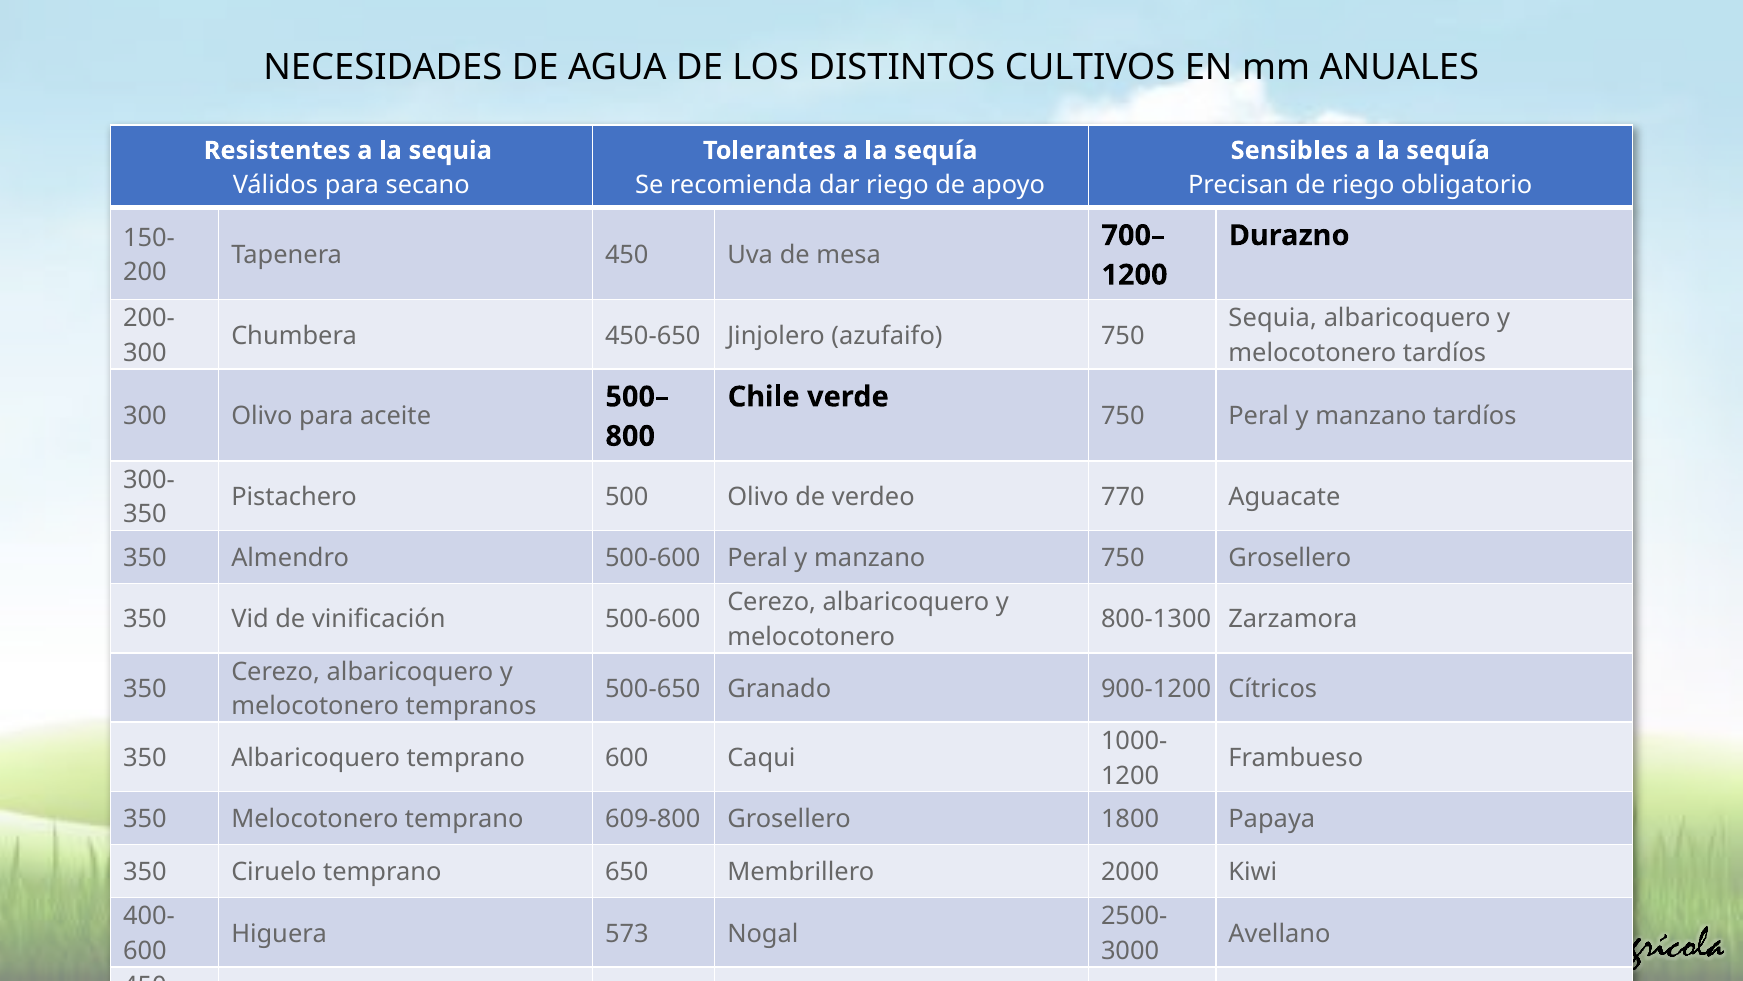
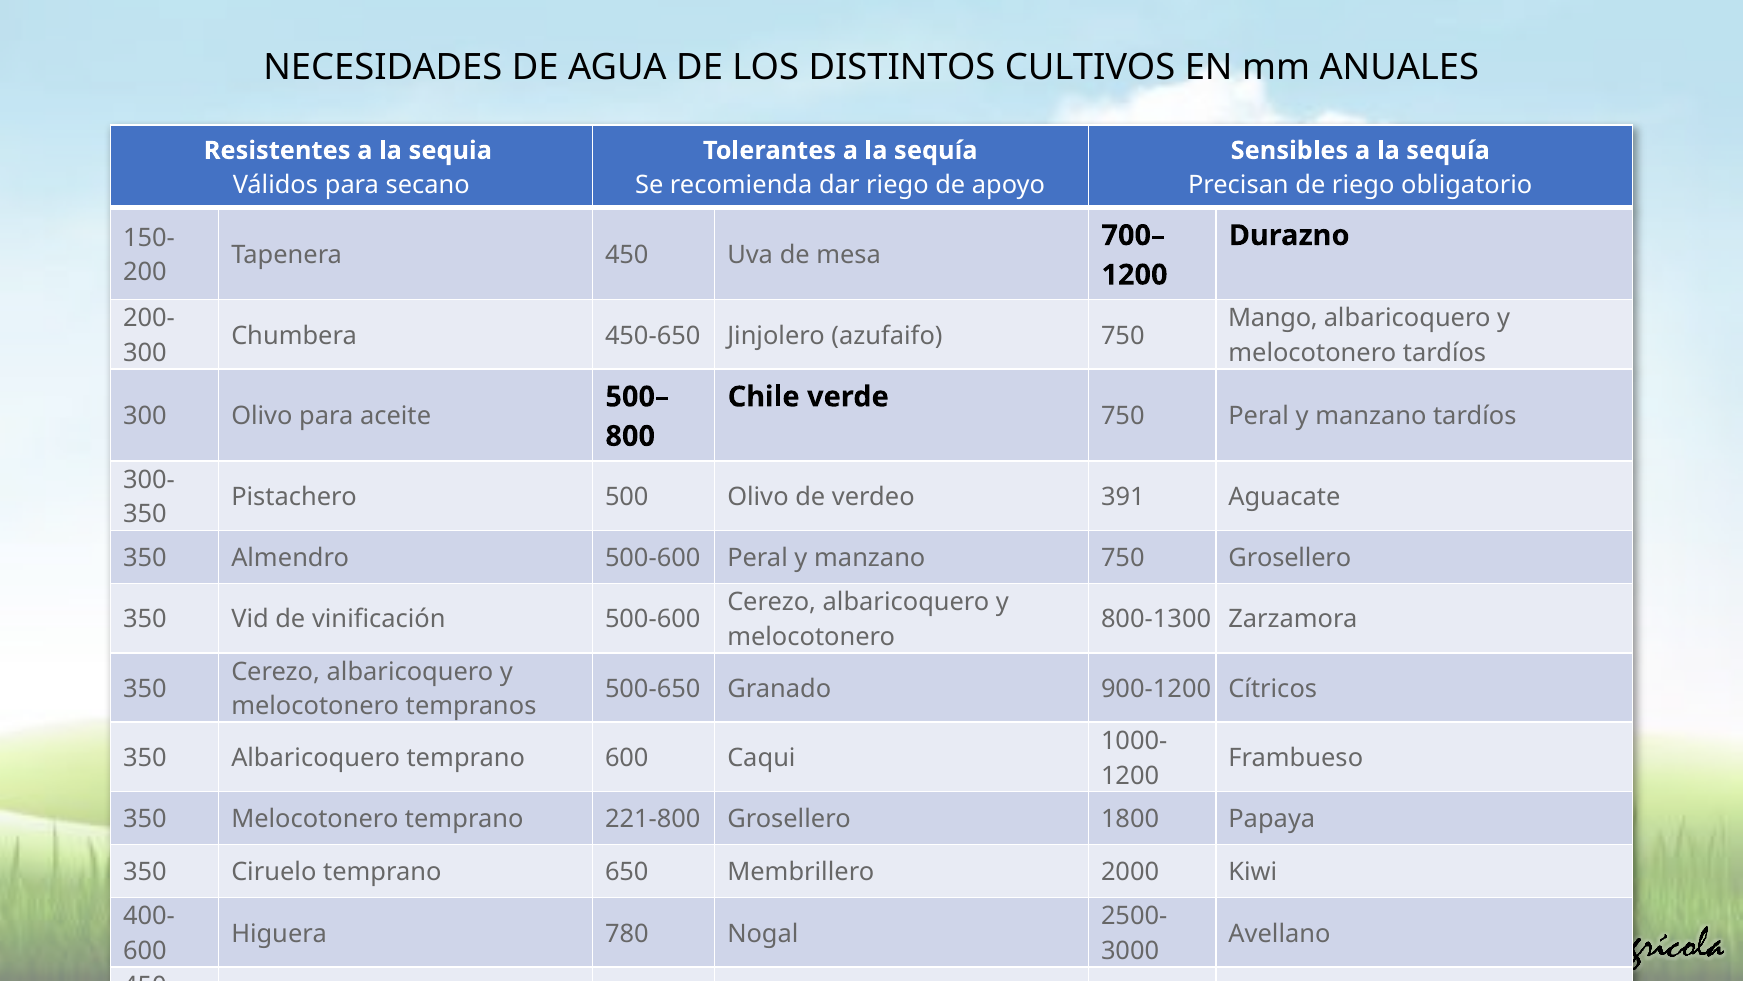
Sequia: Sequia -> Mango (1273, 318)
770: 770 -> 391 (1123, 497)
609-800: 609-800 -> 221-800 (653, 819)
573: 573 -> 780 (627, 933)
